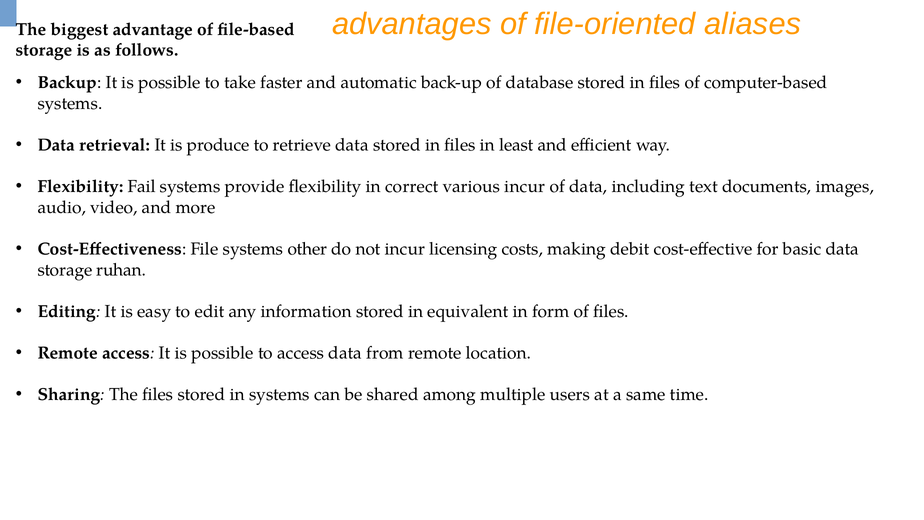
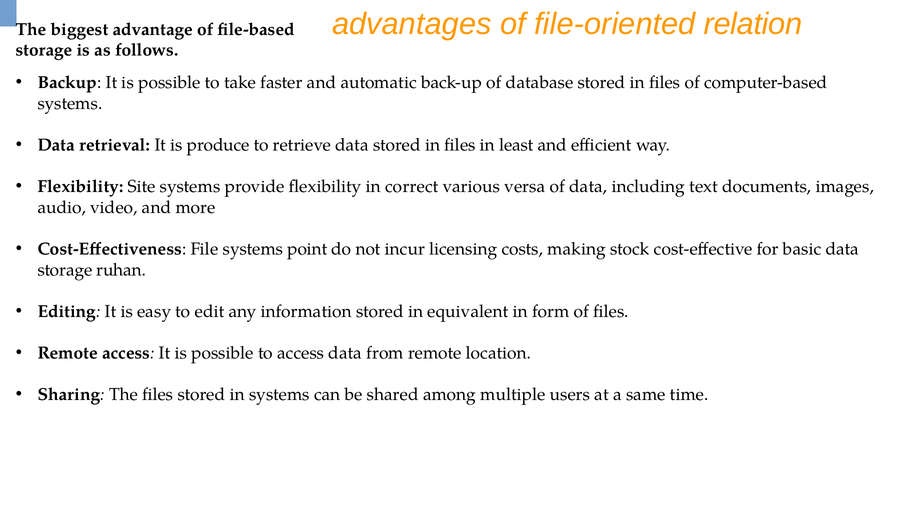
aliases: aliases -> relation (753, 24)
Fail: Fail -> Site (142, 187)
various incur: incur -> versa (525, 187)
other: other -> point (307, 249)
debit: debit -> stock (630, 249)
